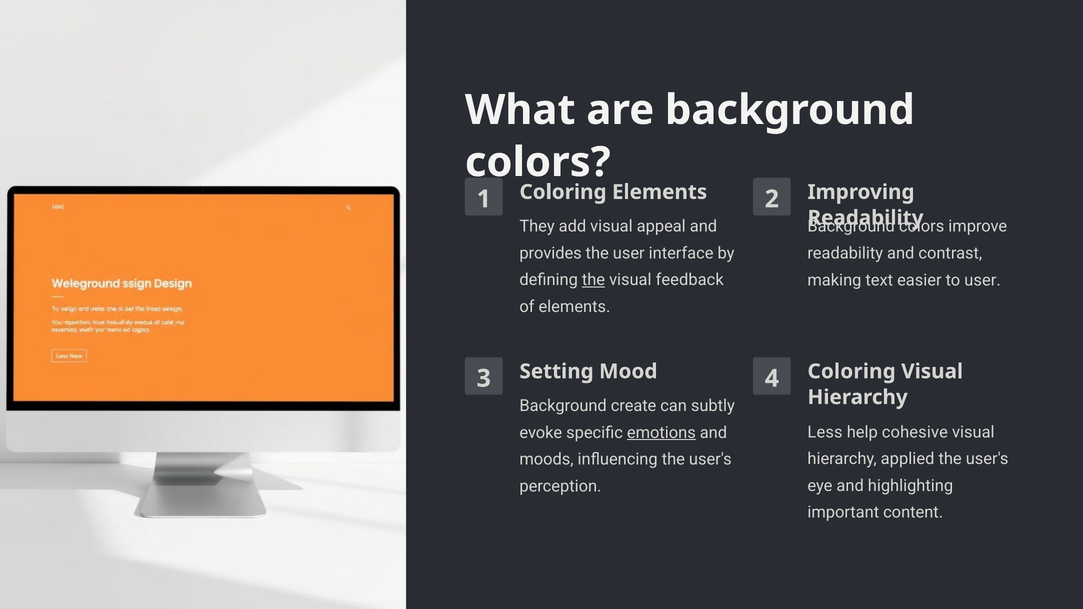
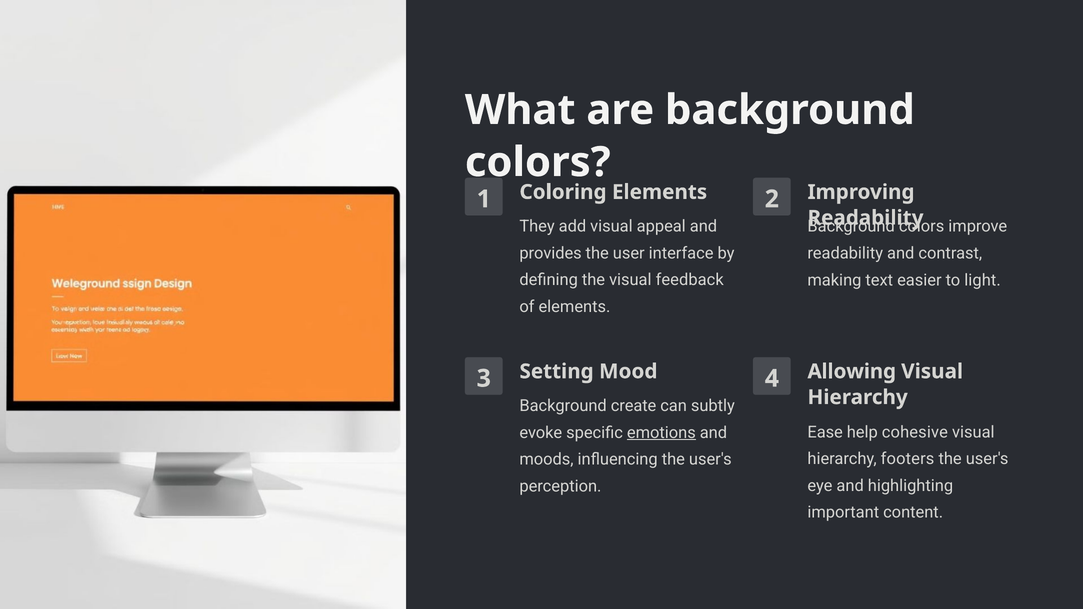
the underline: present -> none (593, 280)
to user: user -> light (983, 280)
4 Coloring: Coloring -> Allowing (852, 372)
Less: Less -> Ease (825, 432)
applied: applied -> footers (908, 459)
